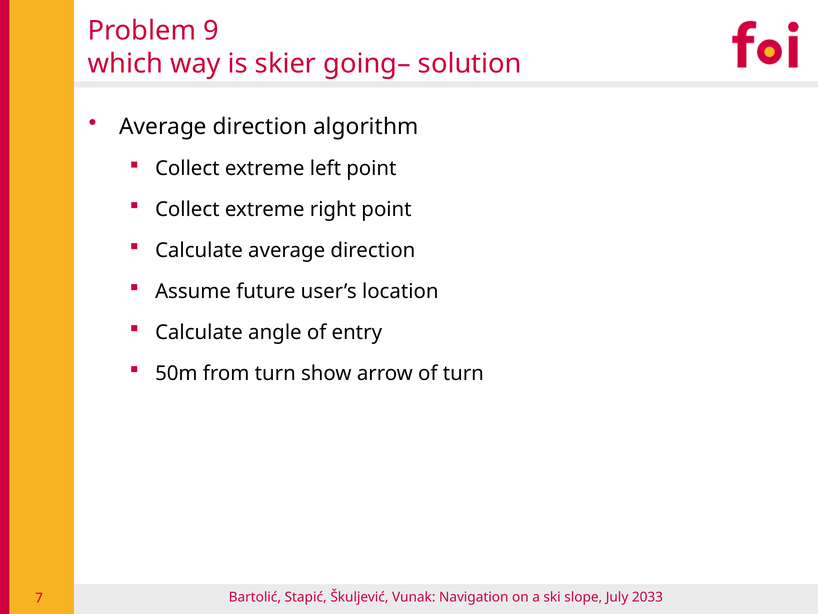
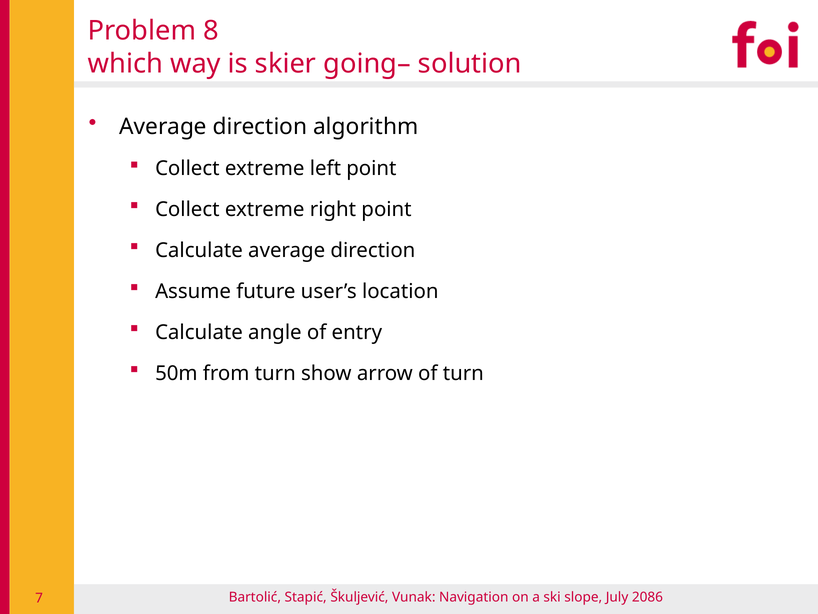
9: 9 -> 8 (211, 31)
2033: 2033 -> 2086 (647, 597)
